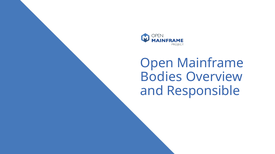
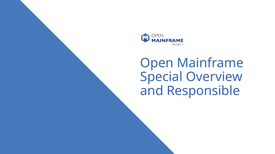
Bodies: Bodies -> Special (161, 77)
